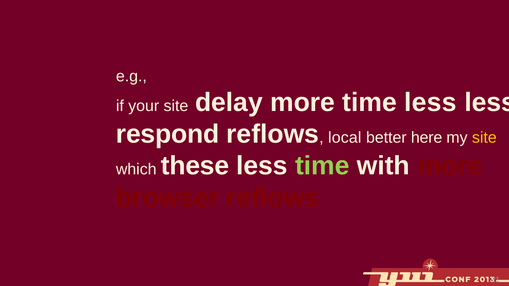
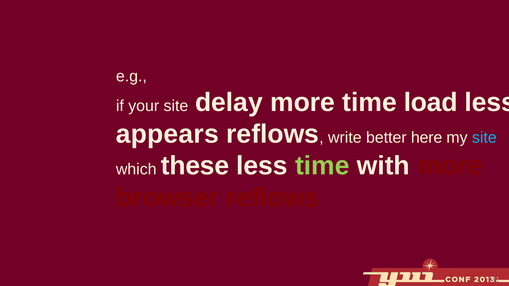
time less: less -> load (431, 102)
respond: respond -> appears (167, 134)
local: local -> write (345, 138)
site colour: yellow -> light blue (484, 138)
